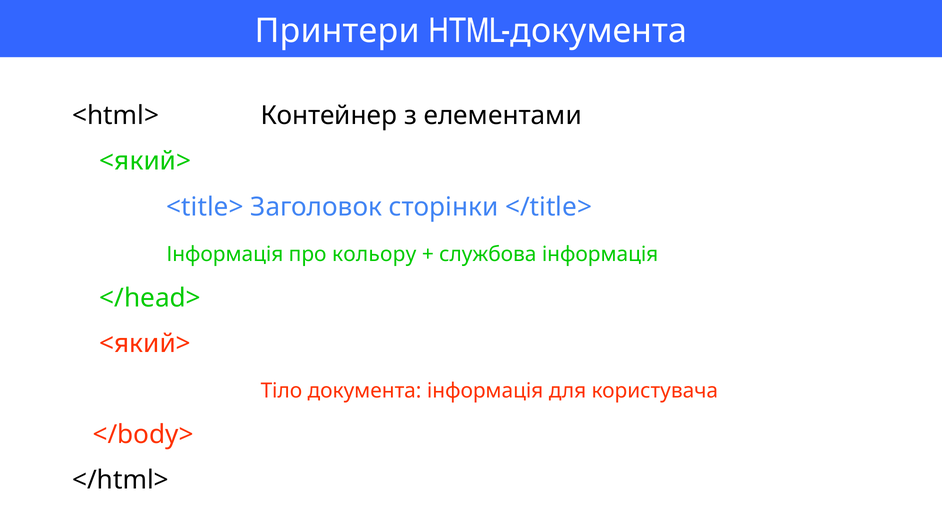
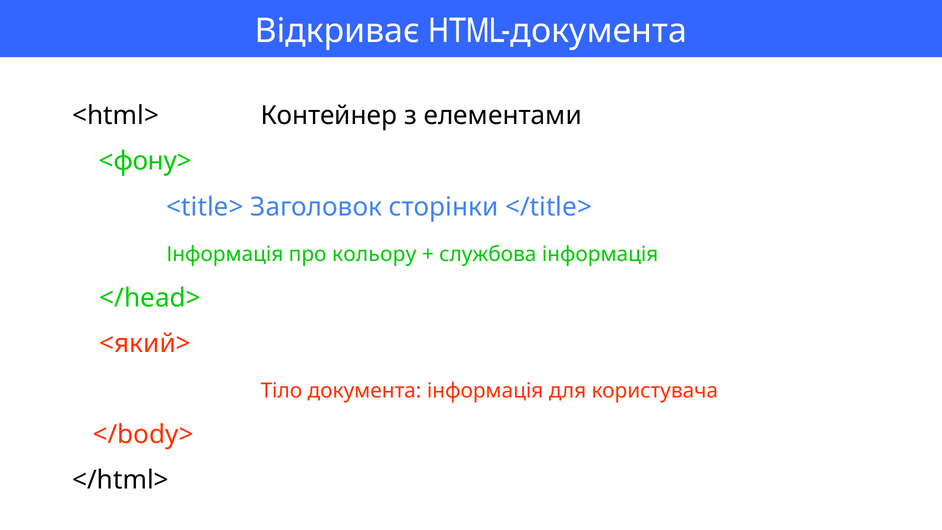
Принтери: Принтери -> Відкриває (337, 31)
<який>: <який> -> <фону> (145, 161)
